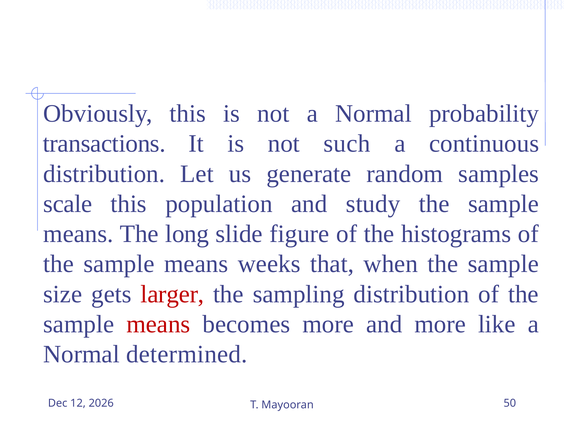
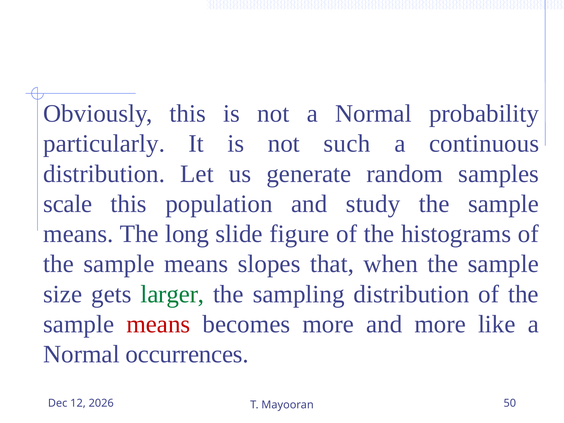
transactions: transactions -> particularly (104, 144)
weeks: weeks -> slopes (269, 264)
larger colour: red -> green (172, 294)
determined: determined -> occurrences (187, 354)
